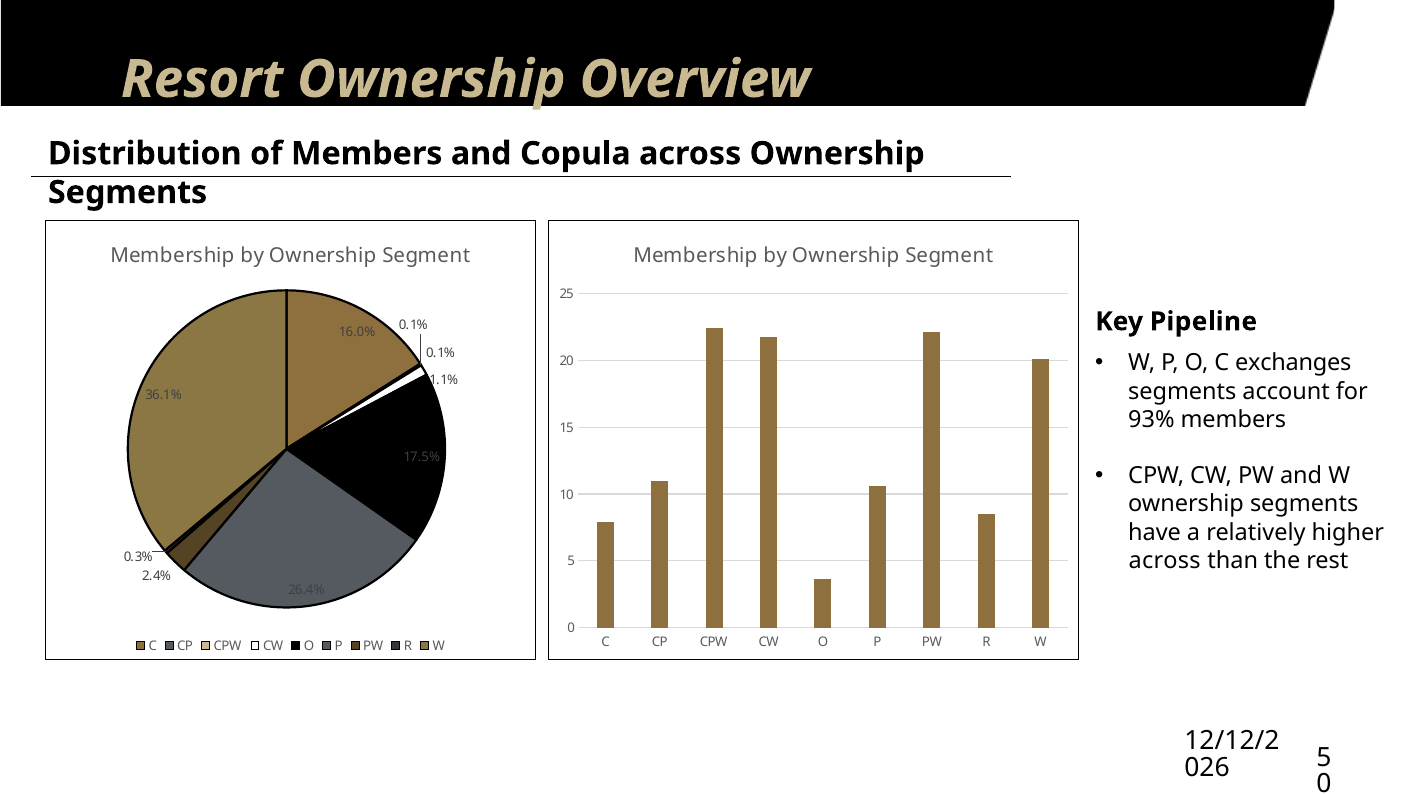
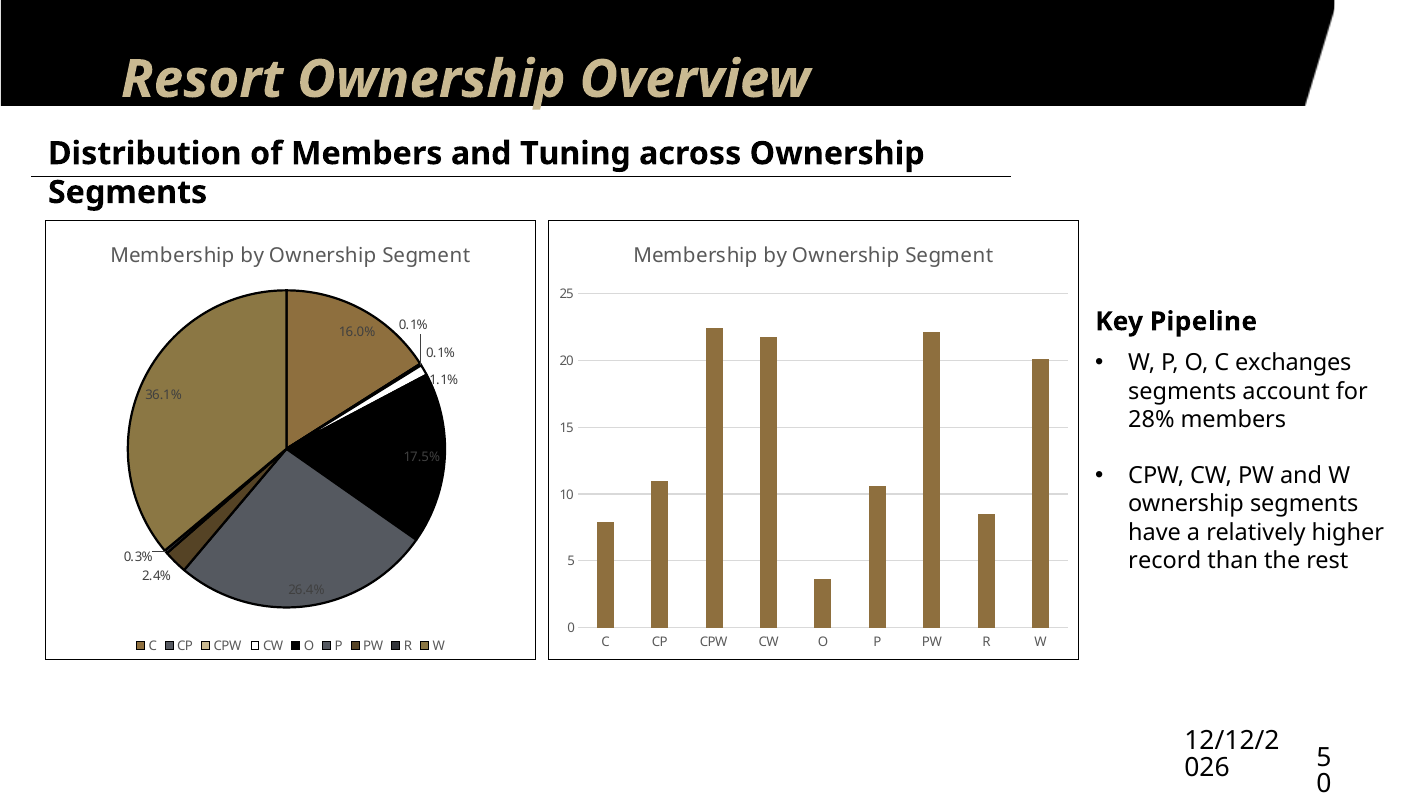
Copula: Copula -> Tuning (575, 154)
93%: 93% -> 28% (1151, 420)
across: across -> record (1165, 561)
